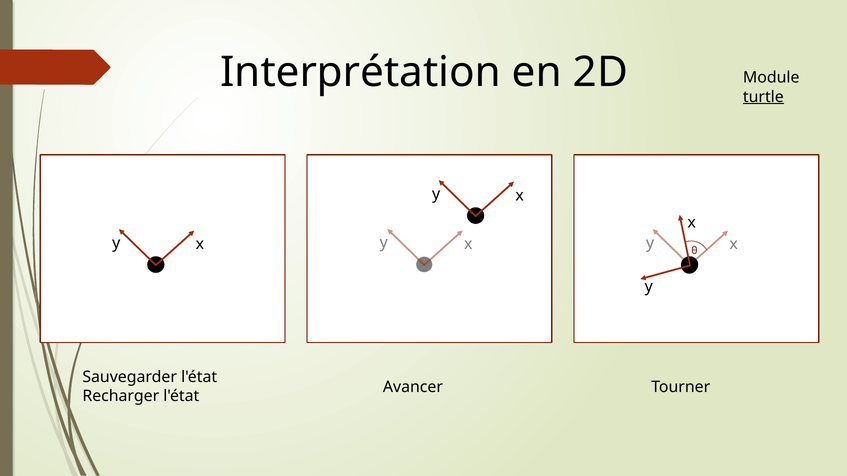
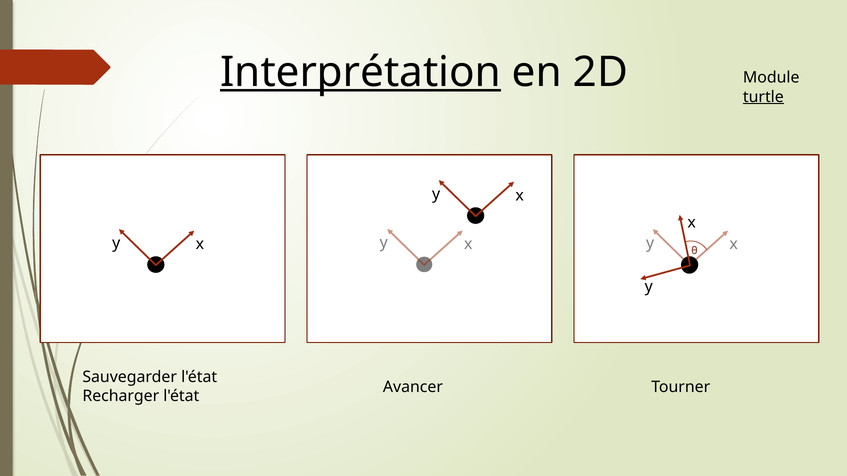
Interprétation underline: none -> present (360, 72)
